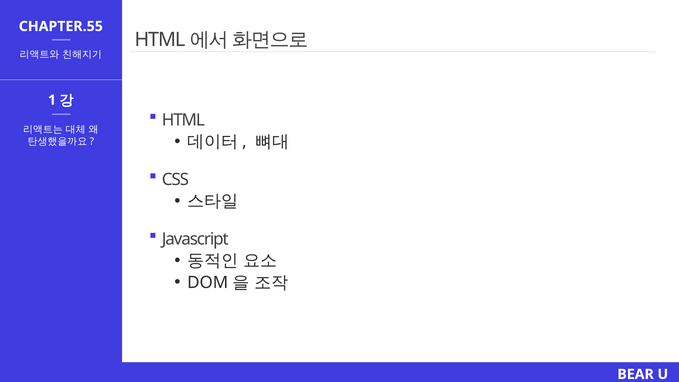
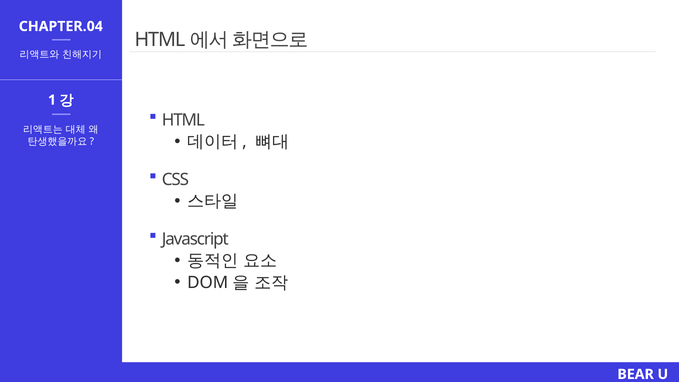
CHAPTER.55: CHAPTER.55 -> CHAPTER.04 (61, 26)
